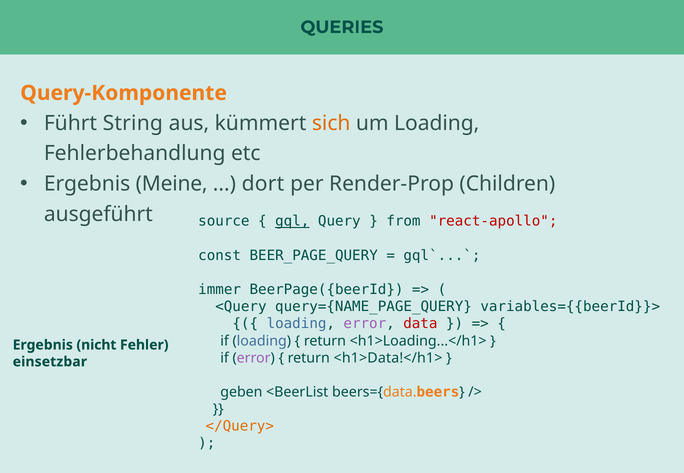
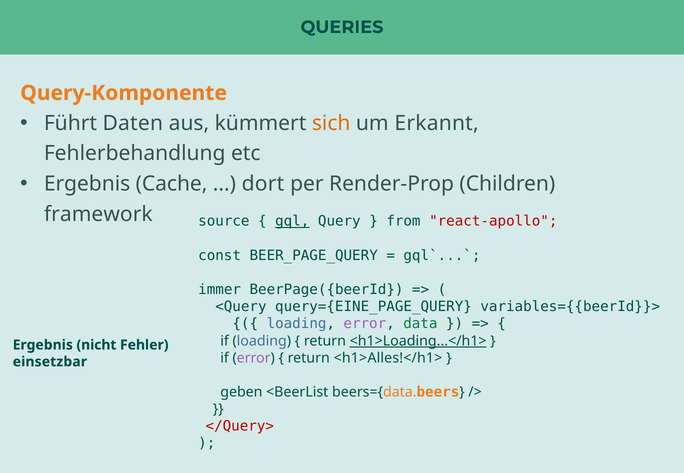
String: String -> Daten (133, 123)
um Loading: Loading -> Erkannt (437, 123)
Meine: Meine -> Cache (172, 184)
ausgeführt: ausgeführt -> framework (98, 214)
query={NAME_PAGE_QUERY: query={NAME_PAGE_QUERY -> query={EINE_PAGE_QUERY (373, 307)
data colour: red -> green (420, 324)
<h1>Loading...</h1> underline: none -> present (418, 341)
<h1>Data!</h1>: <h1>Data!</h1> -> <h1>Alles!</h1> (388, 358)
</Query> colour: orange -> red (240, 427)
